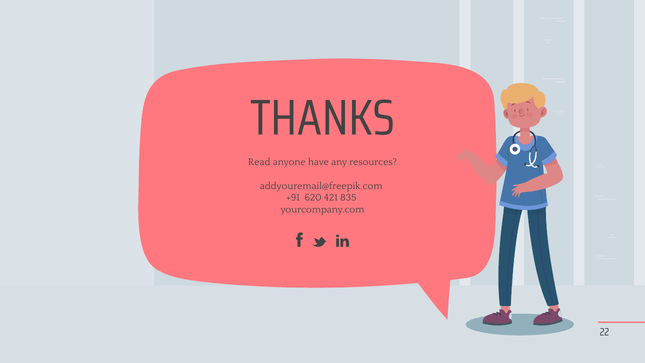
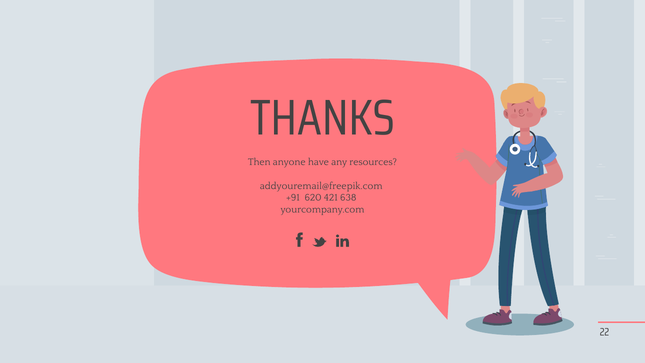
Read: Read -> Then (259, 162)
835: 835 -> 638 (348, 198)
